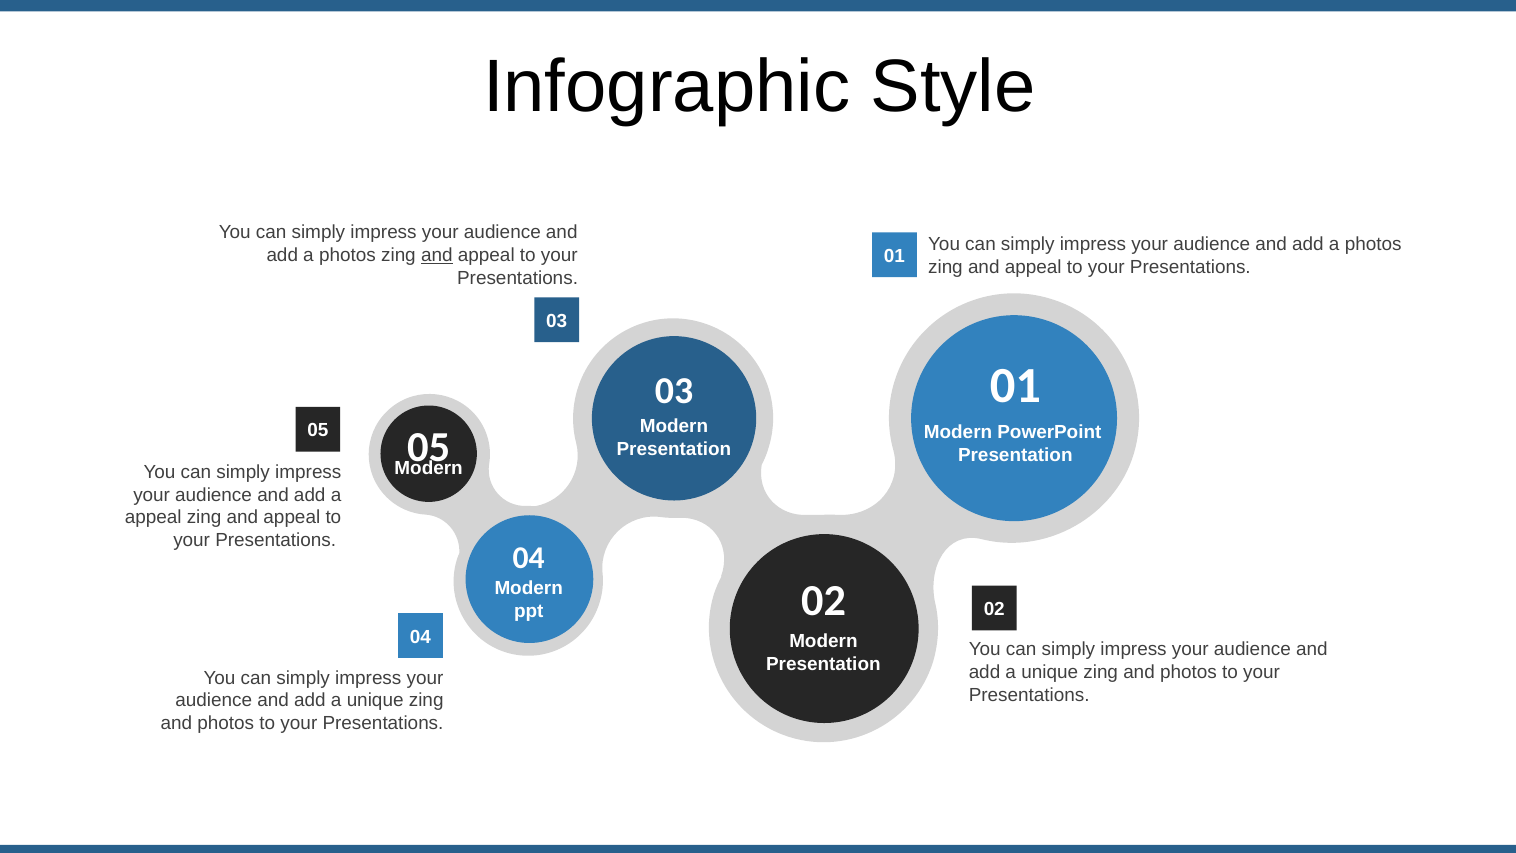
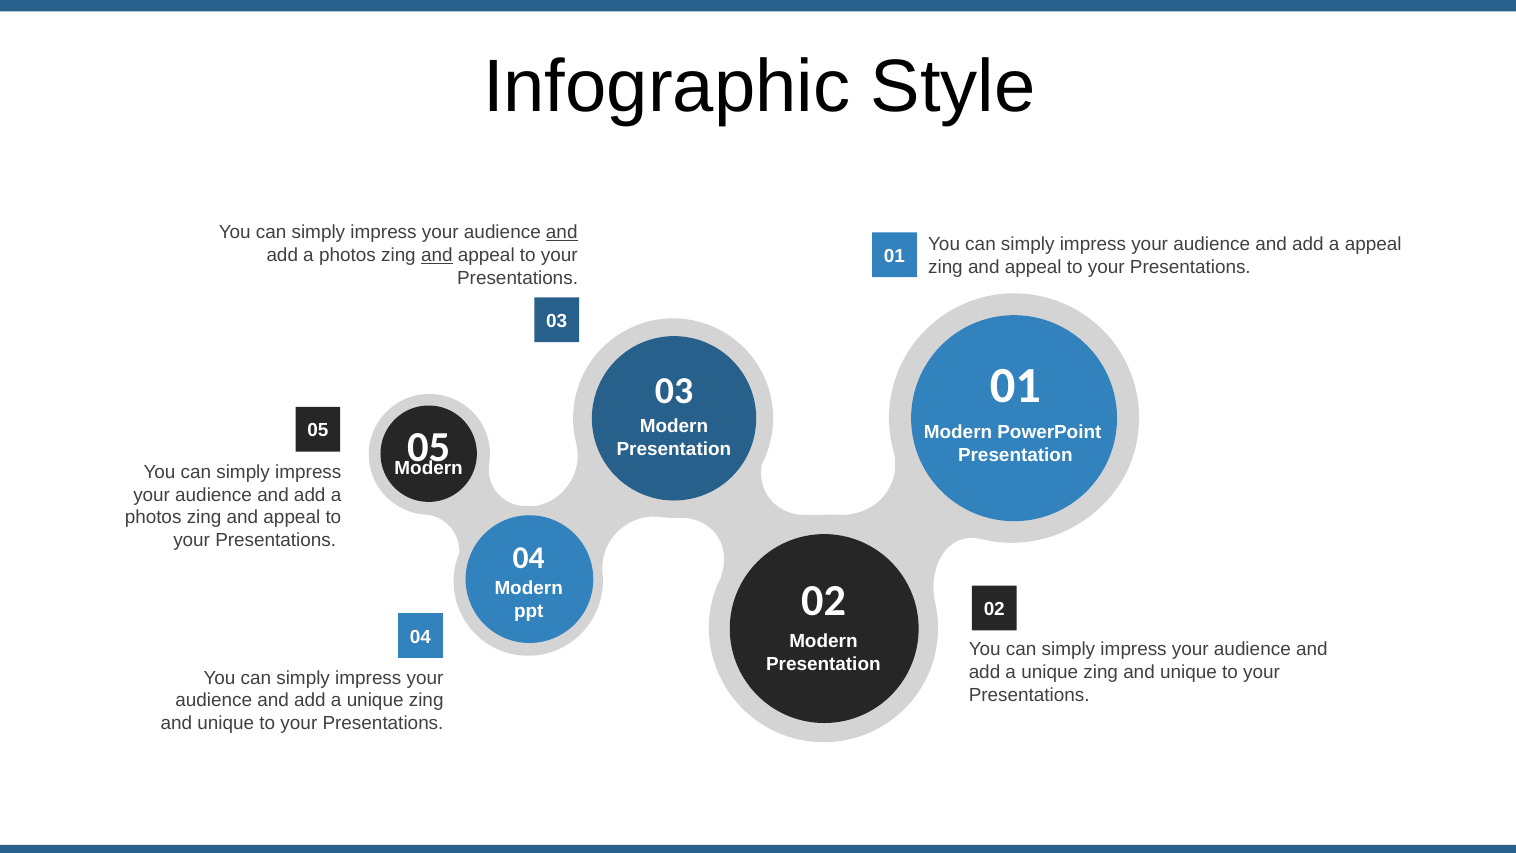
and underline: none -> present (562, 233)
photos: photos -> appeal (1373, 244)
appeal: appeal -> photos (153, 517)
photos: photos -> unique (1188, 672)
photos: photos -> unique (226, 723)
